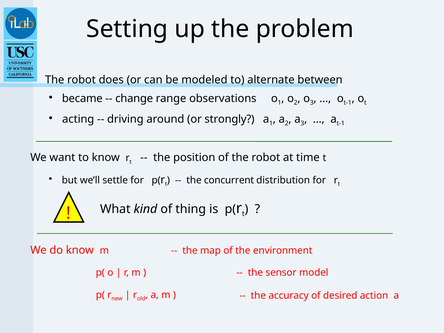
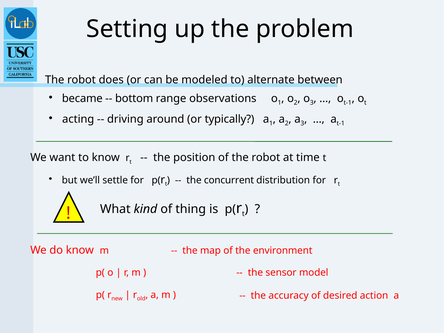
change: change -> bottom (134, 98)
strongly: strongly -> typically (229, 119)
